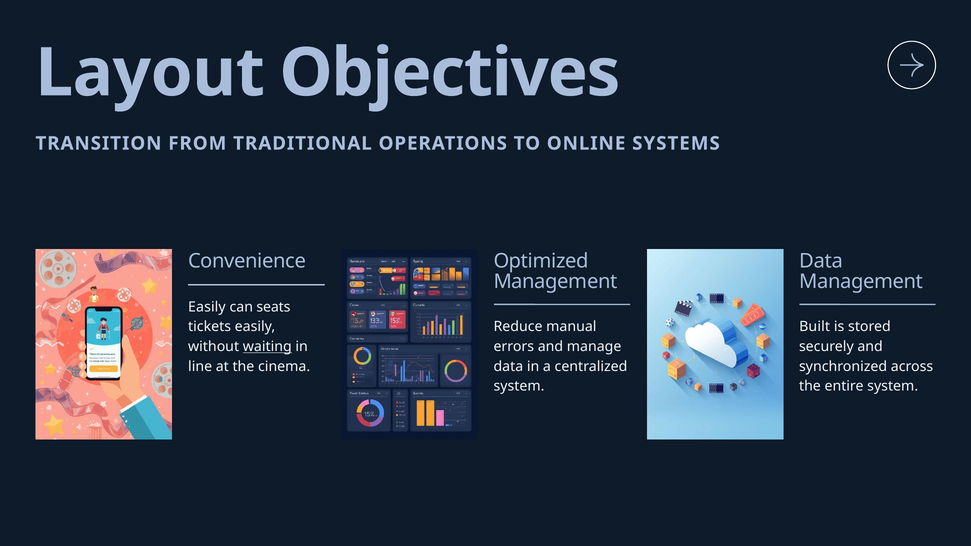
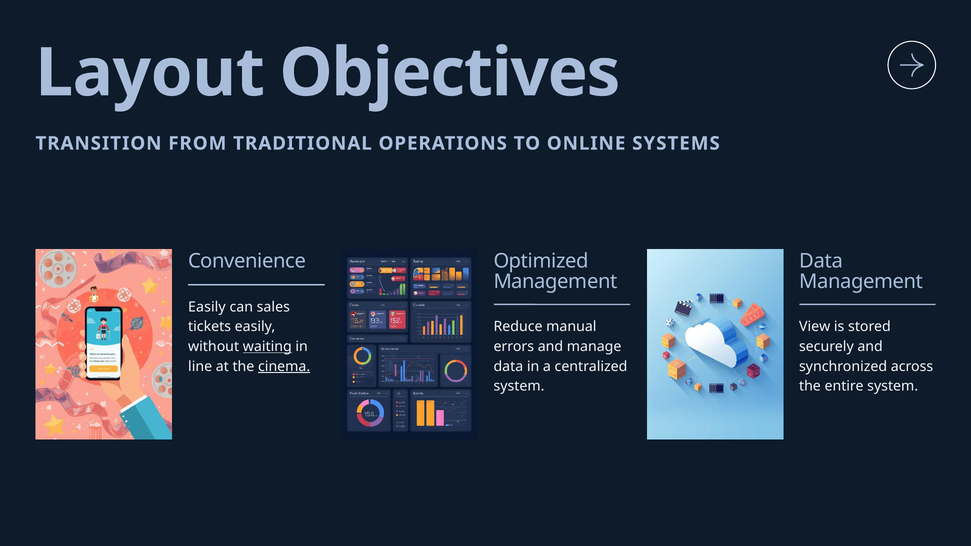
seats: seats -> sales (273, 307)
Built: Built -> View (815, 327)
cinema underline: none -> present (284, 367)
